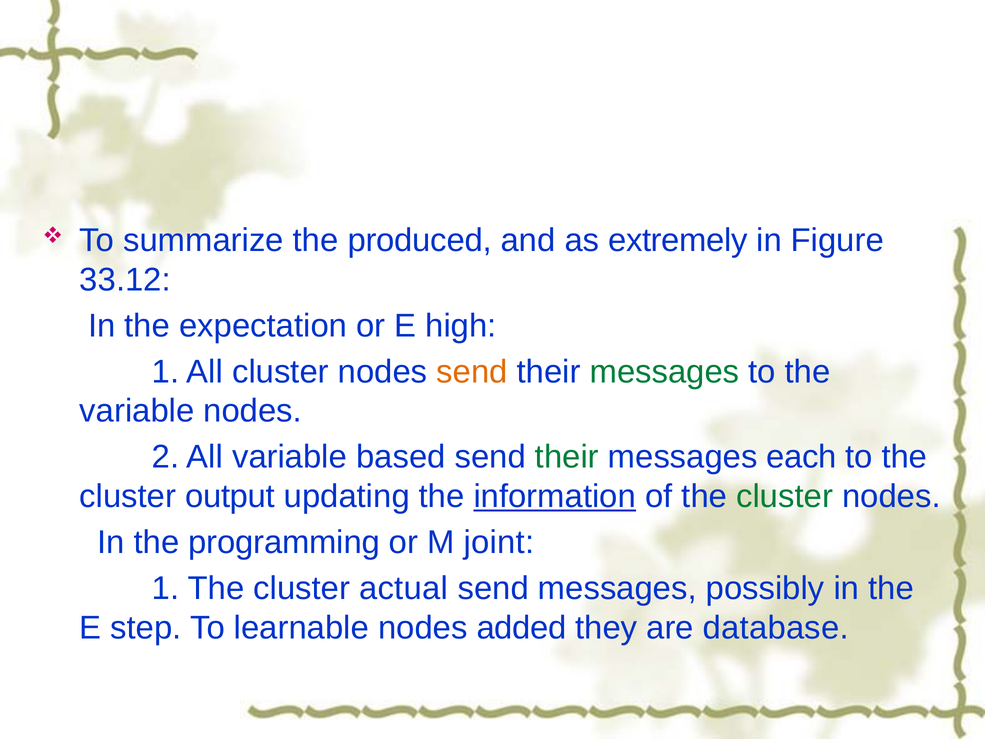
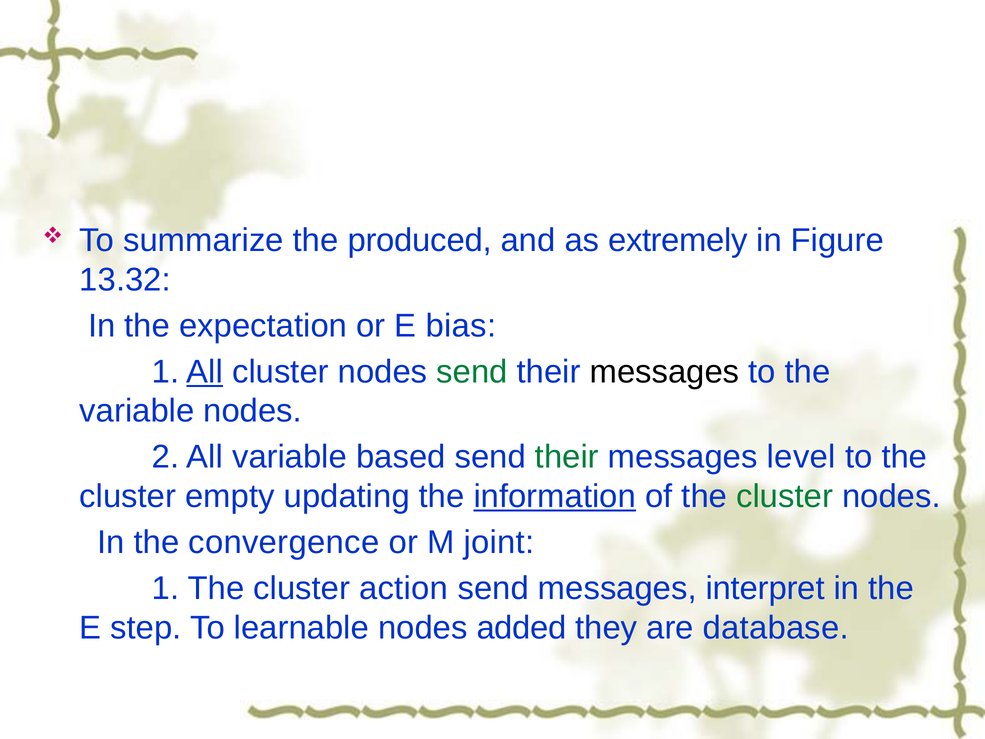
33.12: 33.12 -> 13.32 (125, 280)
high: high -> bias (461, 326)
All underline: none -> present (205, 372)
send colour: orange -> green (472, 372)
messages colour: green -> black (664, 372)
each: each -> level (801, 457)
output: output -> empty (230, 496)
programming: programming -> convergence (284, 542)
actual: actual -> action (404, 588)
possibly: possibly -> interpret (765, 588)
